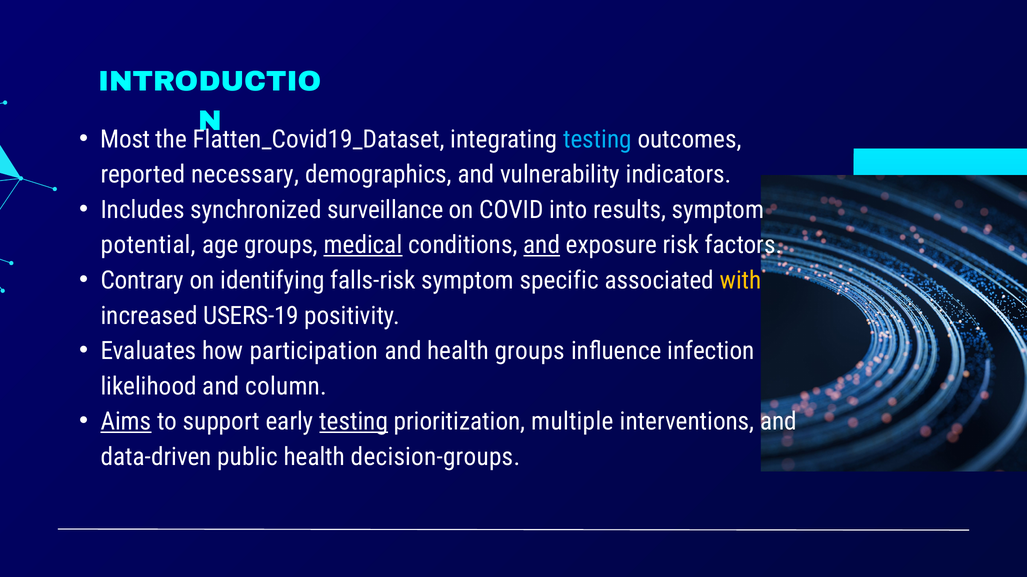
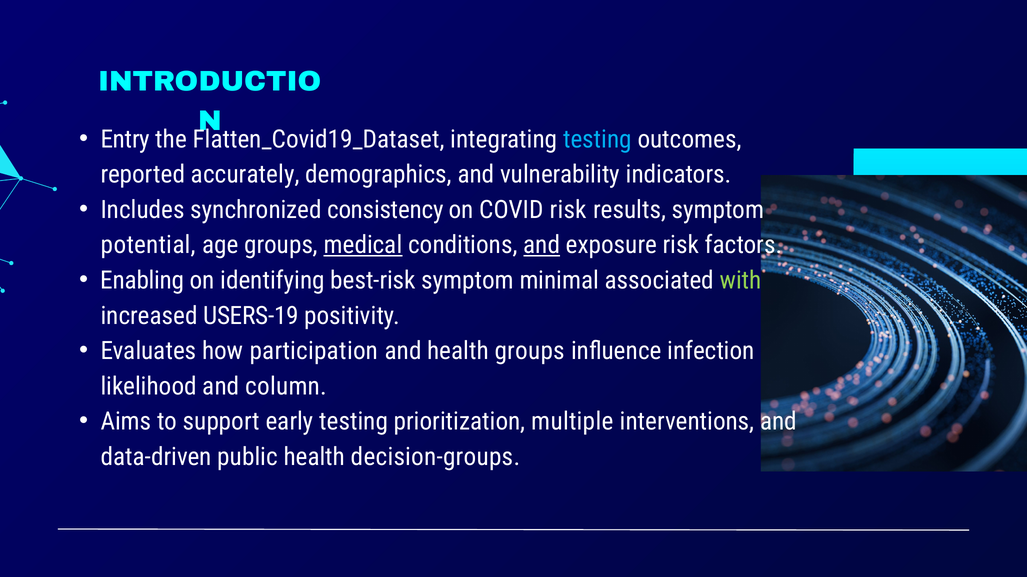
Most: Most -> Entry (125, 139)
necessary: necessary -> accurately (245, 175)
surveillance: surveillance -> consistency (385, 210)
COVID into: into -> risk (568, 210)
Contrary: Contrary -> Enabling (142, 281)
falls-risk: falls-risk -> best-risk (373, 281)
specific: specific -> minimal (559, 281)
with colour: yellow -> light green (741, 281)
Aims underline: present -> none (126, 422)
testing underline: present -> none (354, 422)
